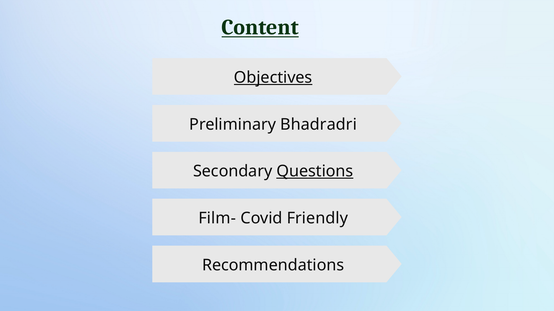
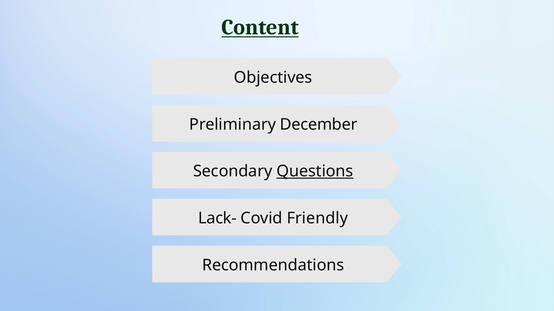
Objectives underline: present -> none (273, 78)
Bhadradri: Bhadradri -> December (319, 125)
Film-: Film- -> Lack- (217, 219)
